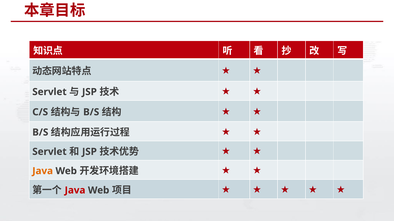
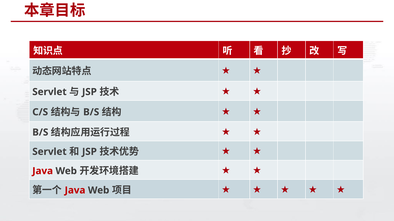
Java colour: orange -> red (43, 171)
